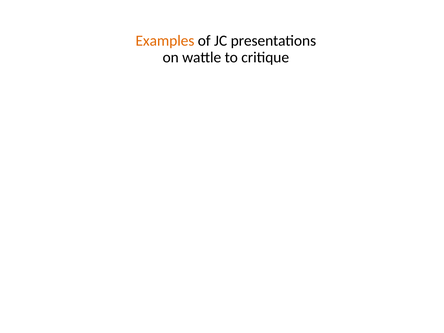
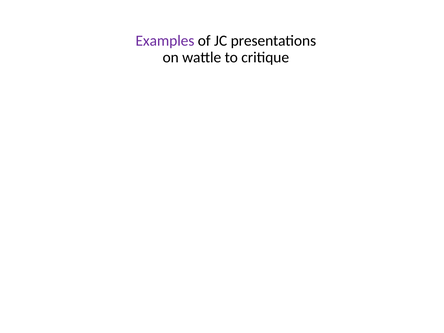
Examples colour: orange -> purple (165, 41)
